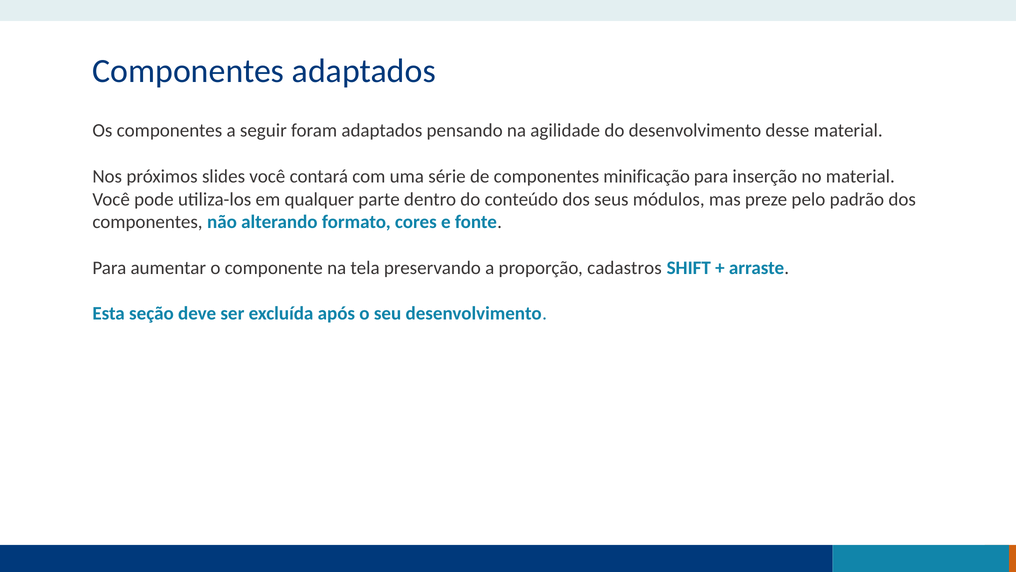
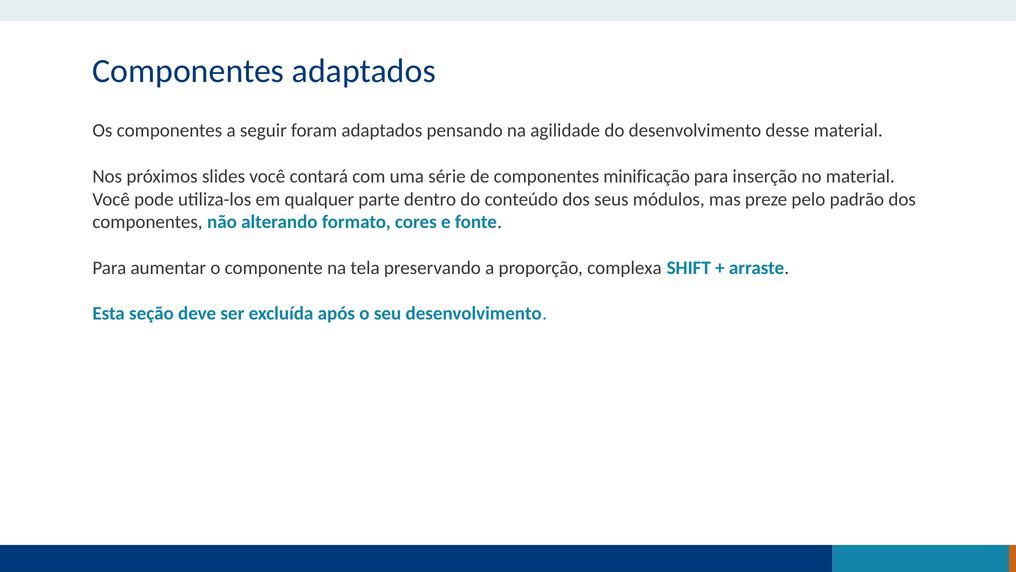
cadastros: cadastros -> complexa (624, 268)
